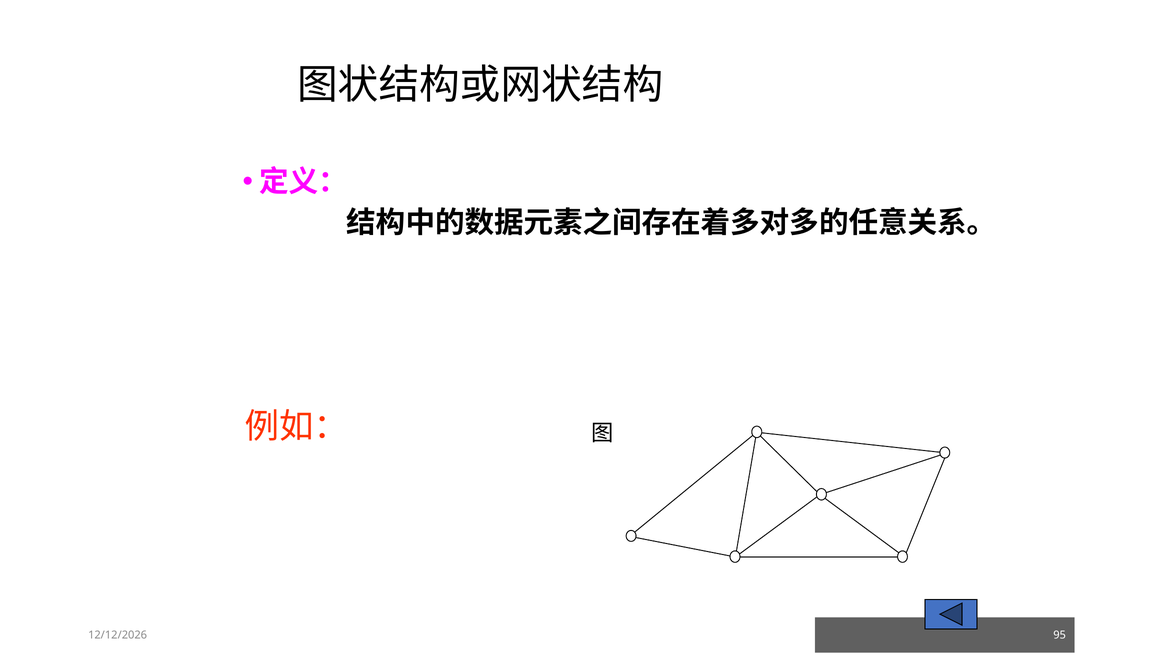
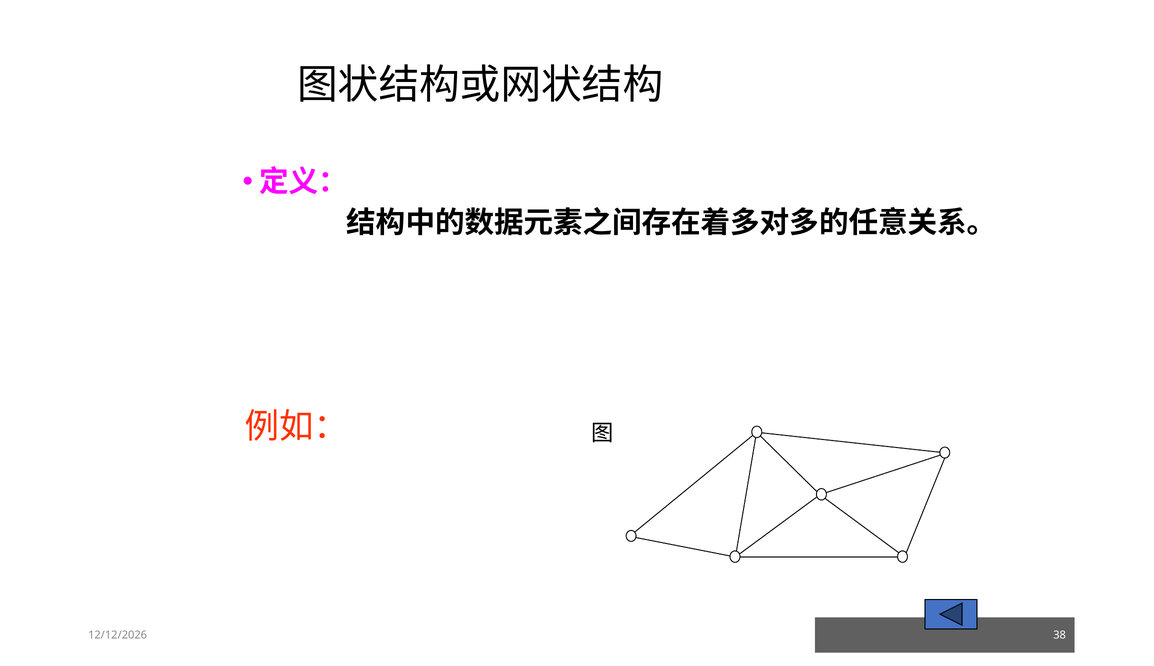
95: 95 -> 38 (1060, 635)
